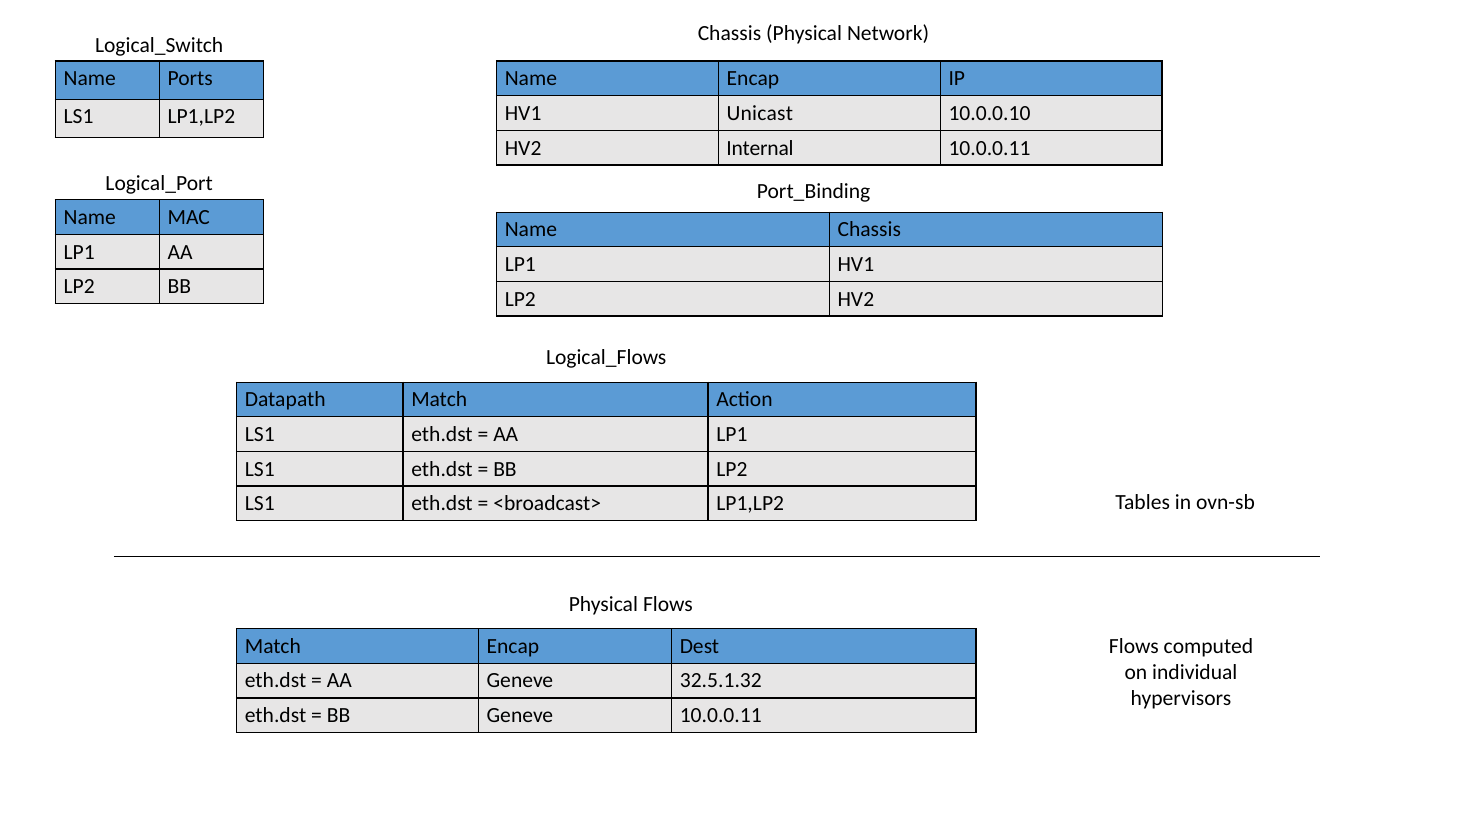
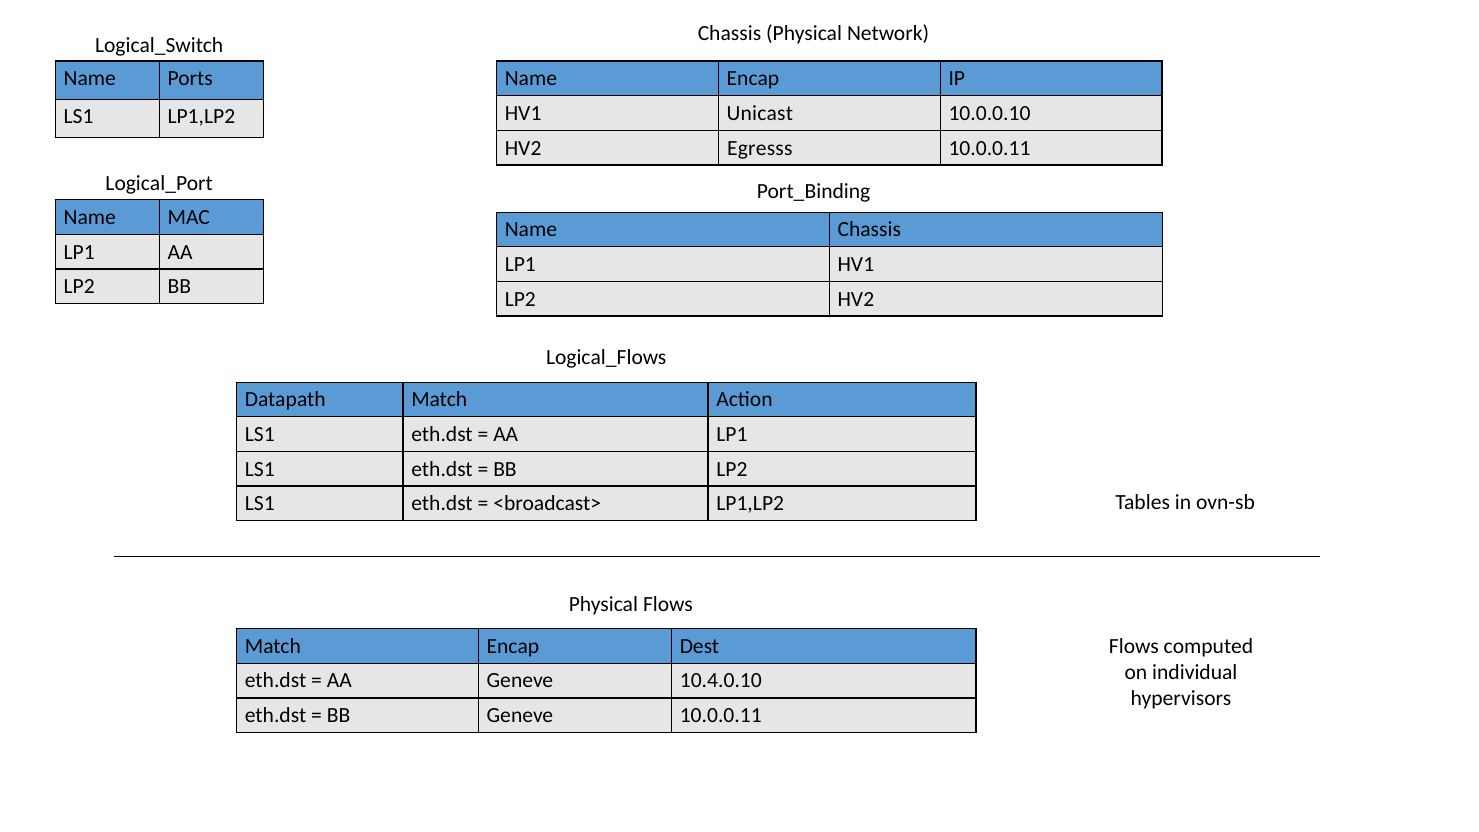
Internal: Internal -> Egresss (760, 148)
32.5.1.32: 32.5.1.32 -> 10.4.0.10 (721, 681)
